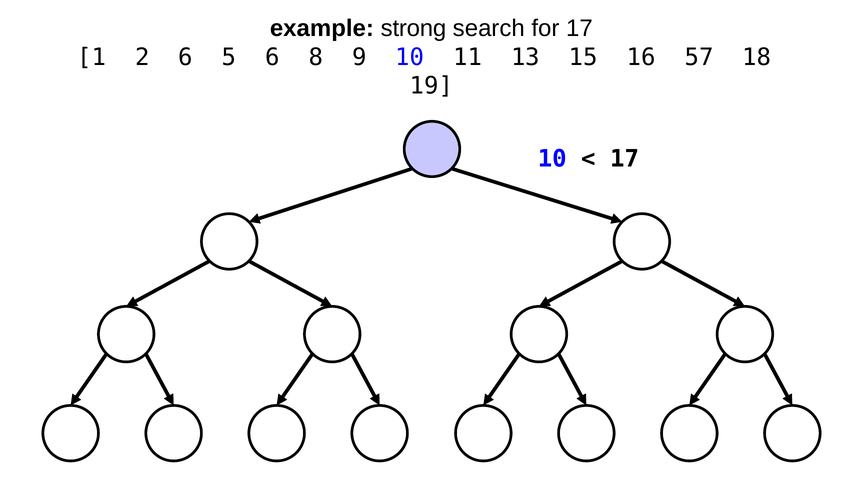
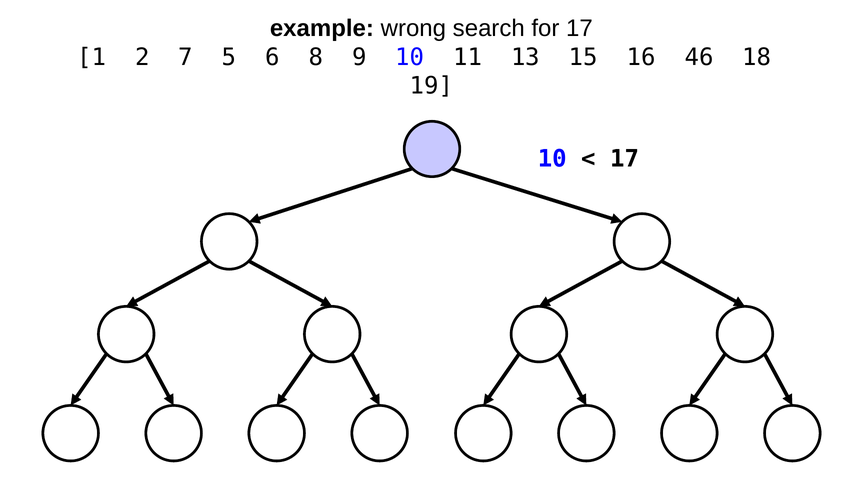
strong: strong -> wrong (413, 28)
2 6: 6 -> 7 (186, 57)
57: 57 -> 46 (699, 57)
